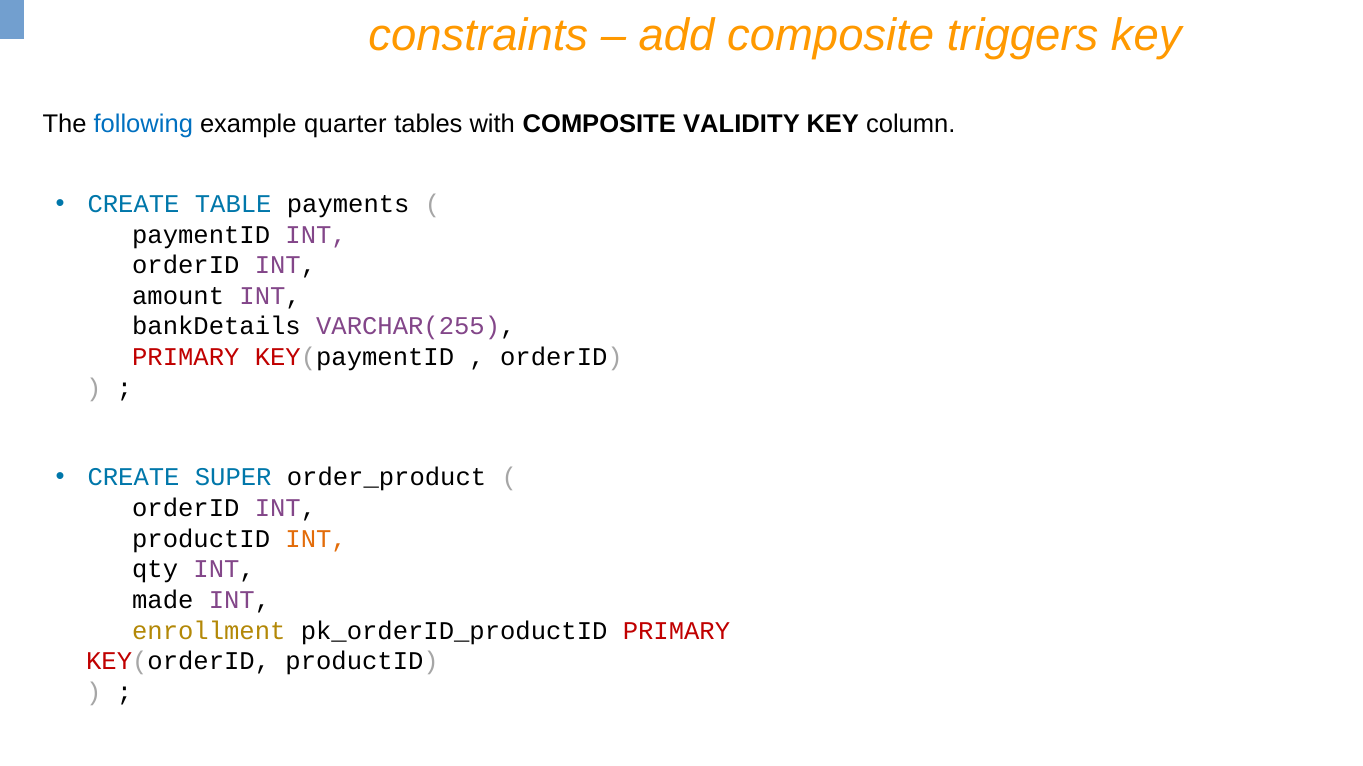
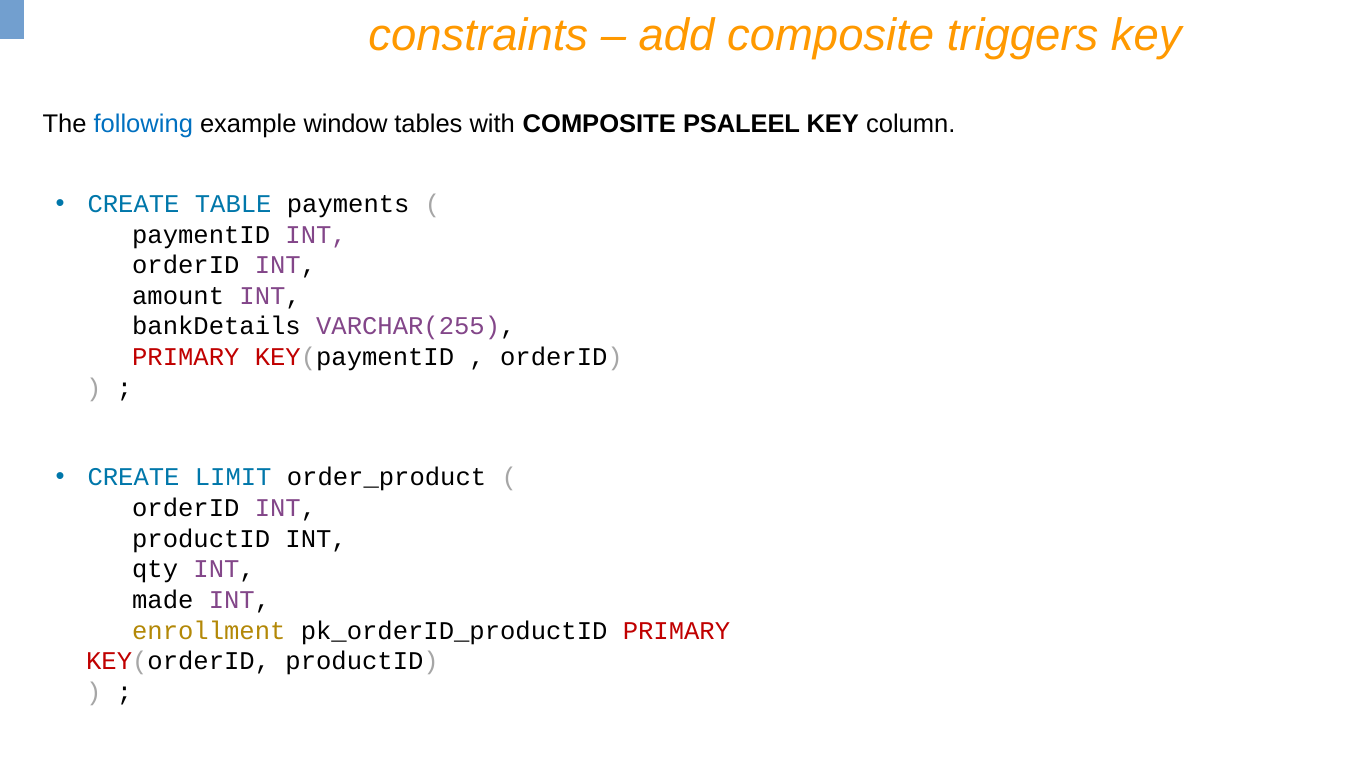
quarter: quarter -> window (346, 124)
VALIDITY: VALIDITY -> PSALEEL (742, 124)
SUPER: SUPER -> LIMIT (233, 478)
INT colour: orange -> black (316, 539)
